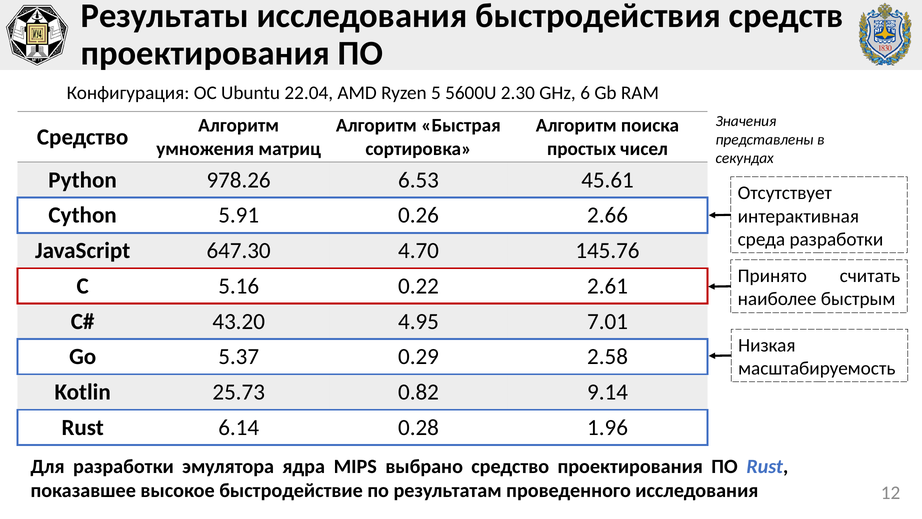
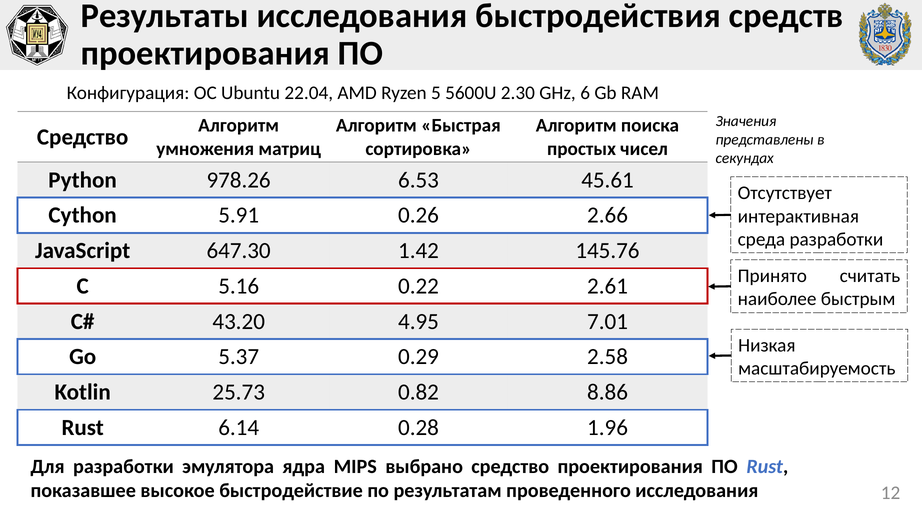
4.70: 4.70 -> 1.42 (419, 251)
9.14: 9.14 -> 8.86 (608, 392)
